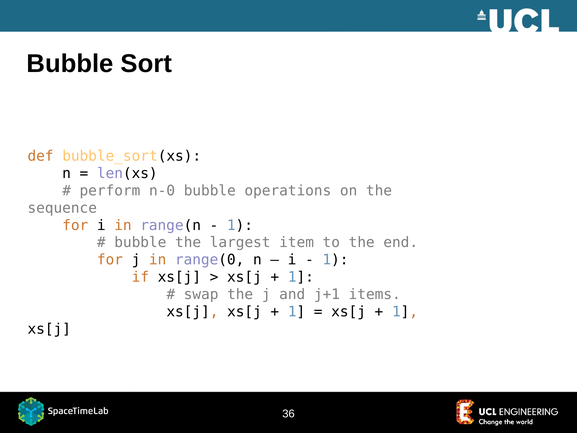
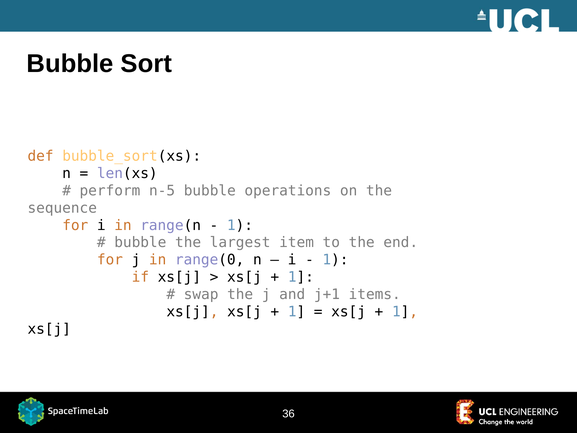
n-0: n-0 -> n-5 (162, 190)
